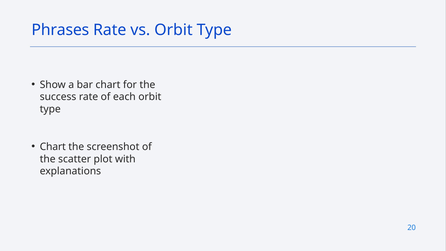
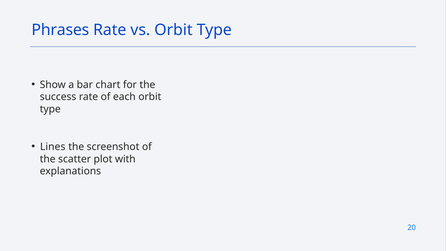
Chart: Chart -> Lines (53, 147)
